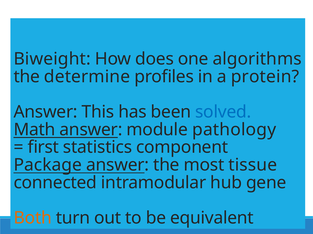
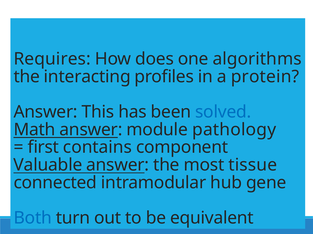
Biweight: Biweight -> Requires (52, 59)
determine: determine -> interacting (87, 77)
statistics: statistics -> contains (97, 148)
Package: Package -> Valuable (48, 165)
Both colour: orange -> blue (33, 219)
